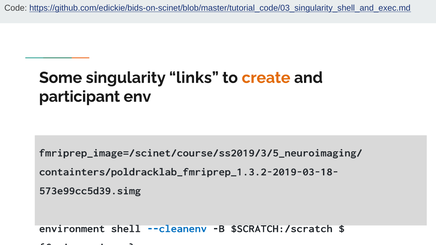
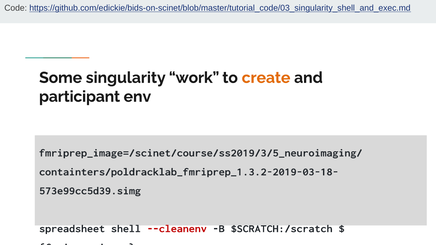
links: links -> work (194, 78)
environment: environment -> spreadsheet (72, 229)
--cleanenv colour: blue -> red (177, 229)
